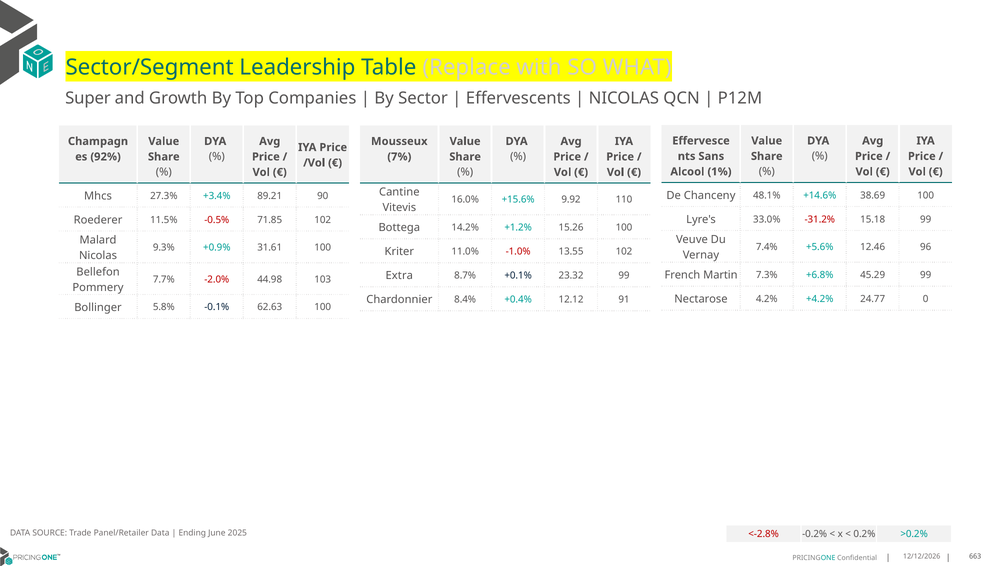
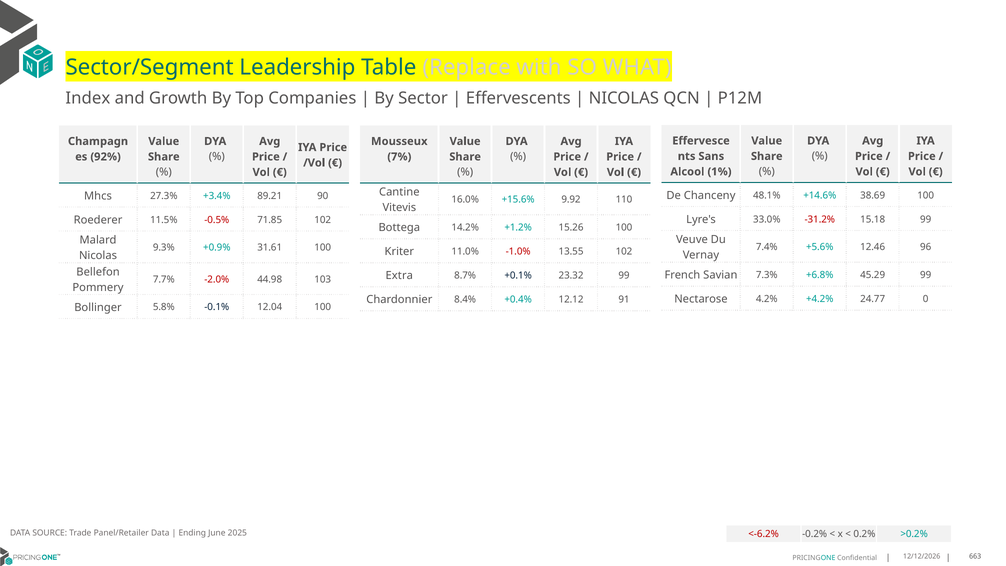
Super: Super -> Index (88, 98)
Martin: Martin -> Savian (720, 275)
62.63: 62.63 -> 12.04 (270, 307)
<-2.8%: <-2.8% -> <-6.2% (764, 534)
